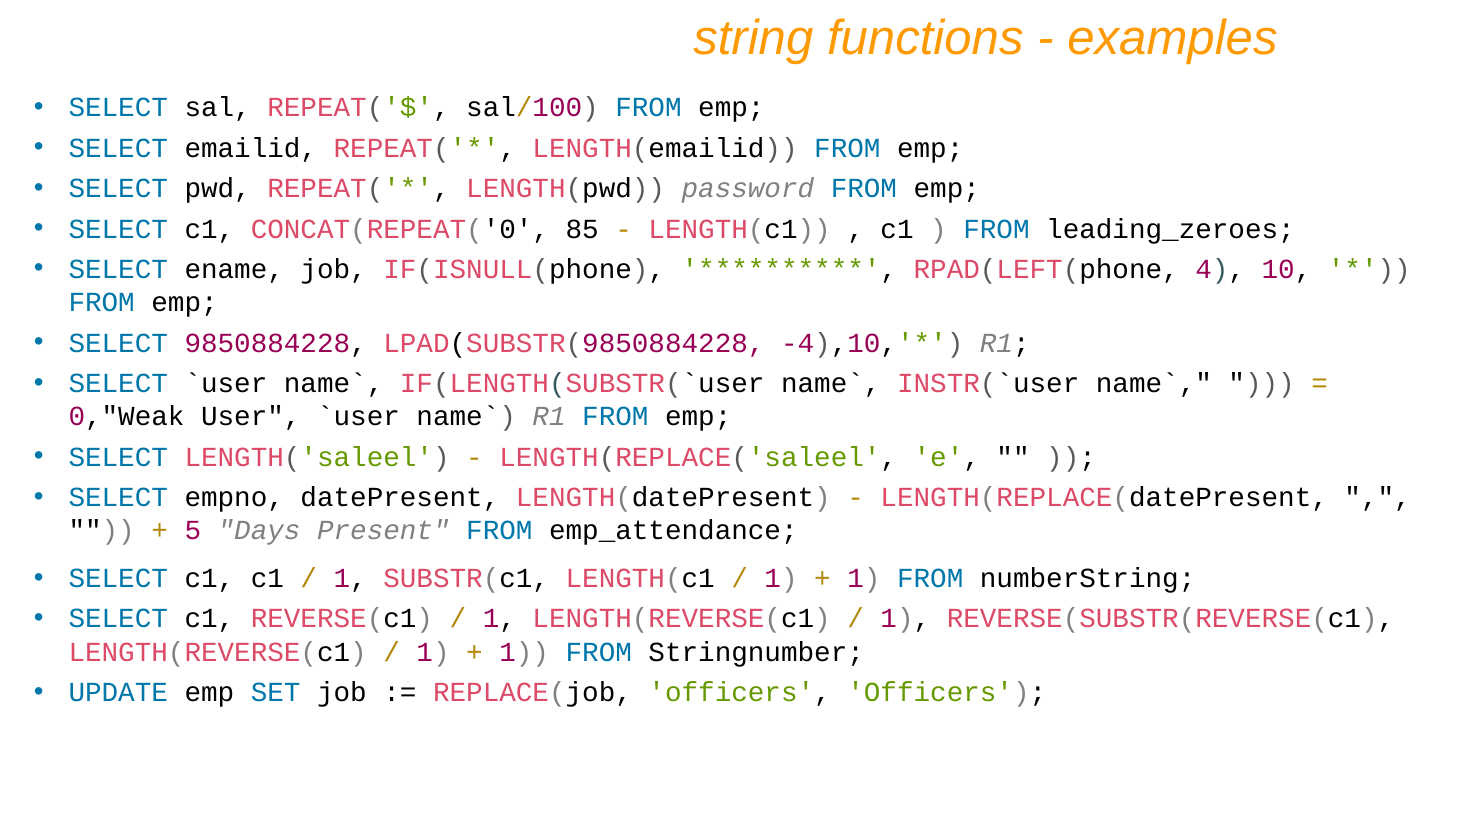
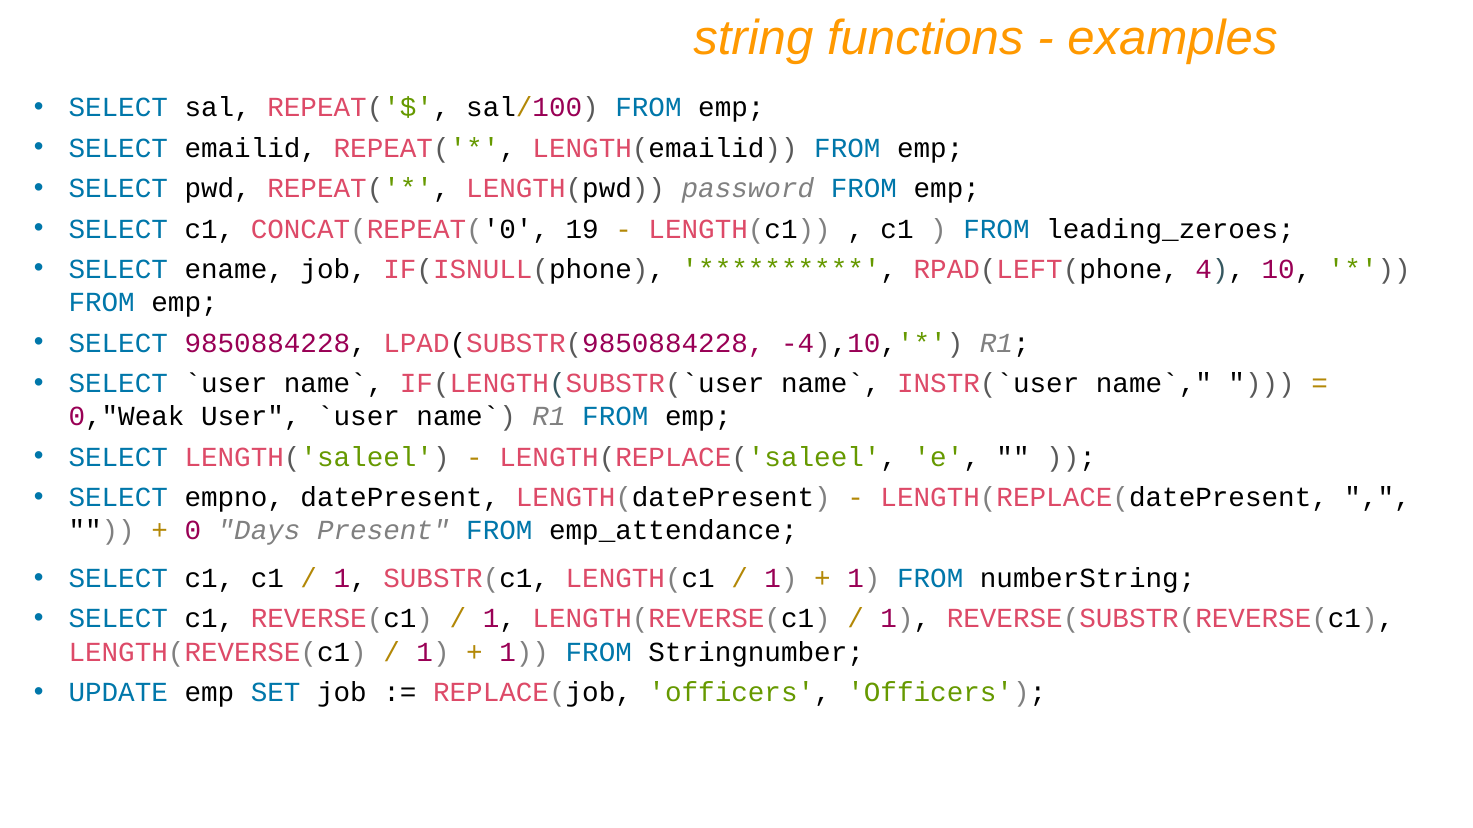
85: 85 -> 19 (582, 229)
5: 5 -> 0 (193, 531)
